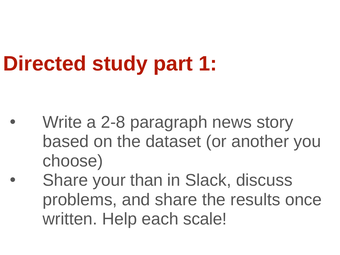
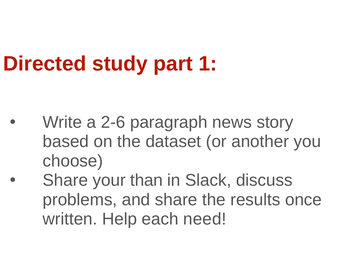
2-8: 2-8 -> 2-6 (113, 122)
scale: scale -> need (205, 219)
